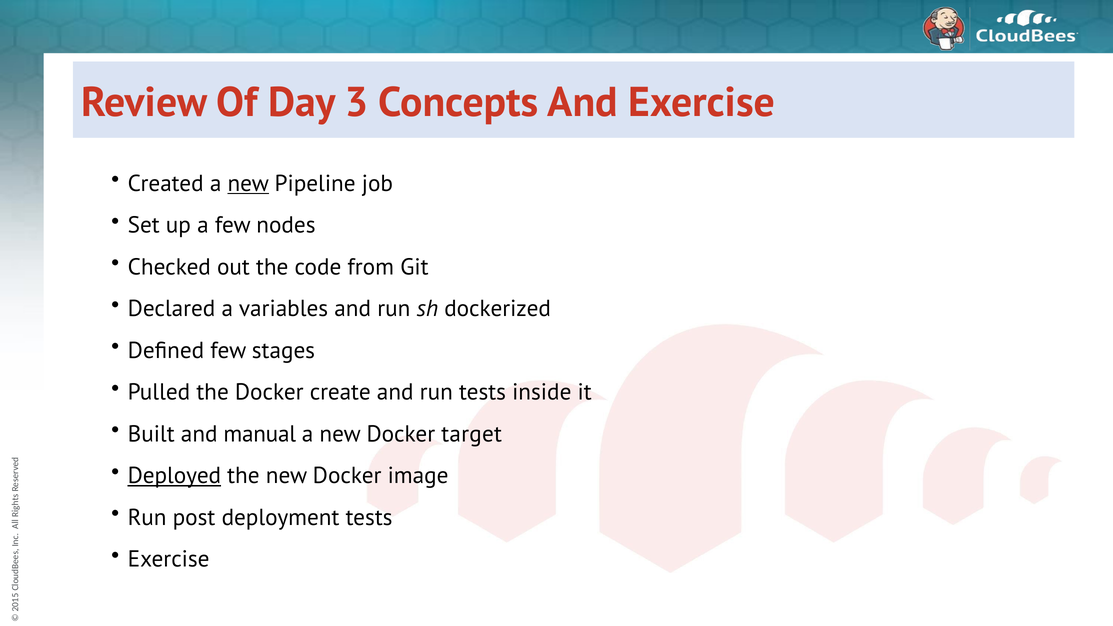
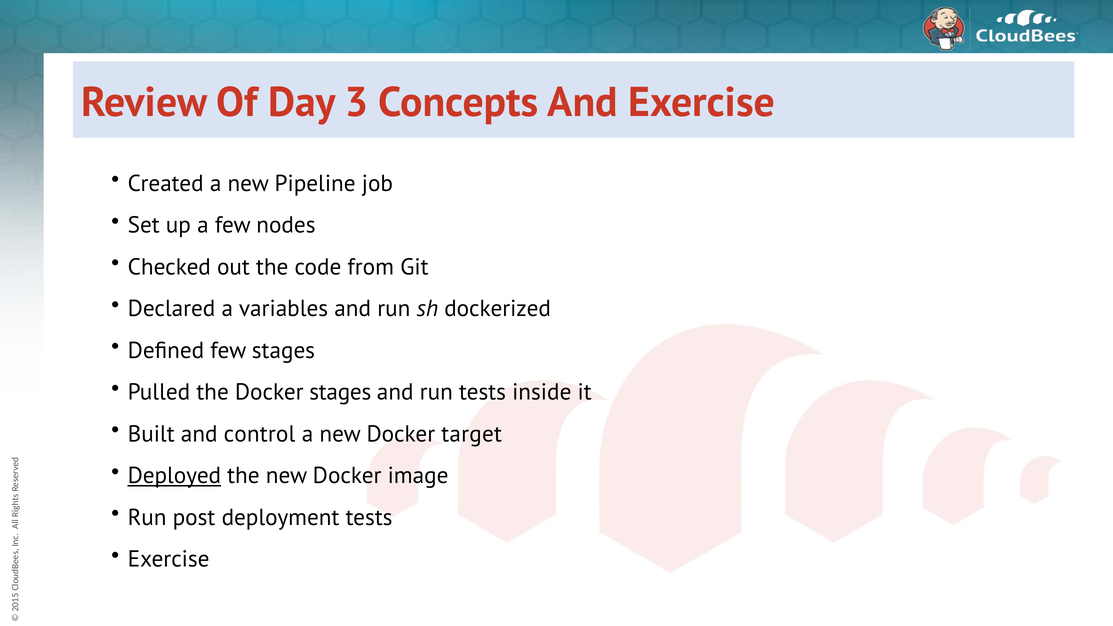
new underline: present -> none (248, 184)
Docker create: create -> stages (340, 392)
manual: manual -> control (260, 434)
